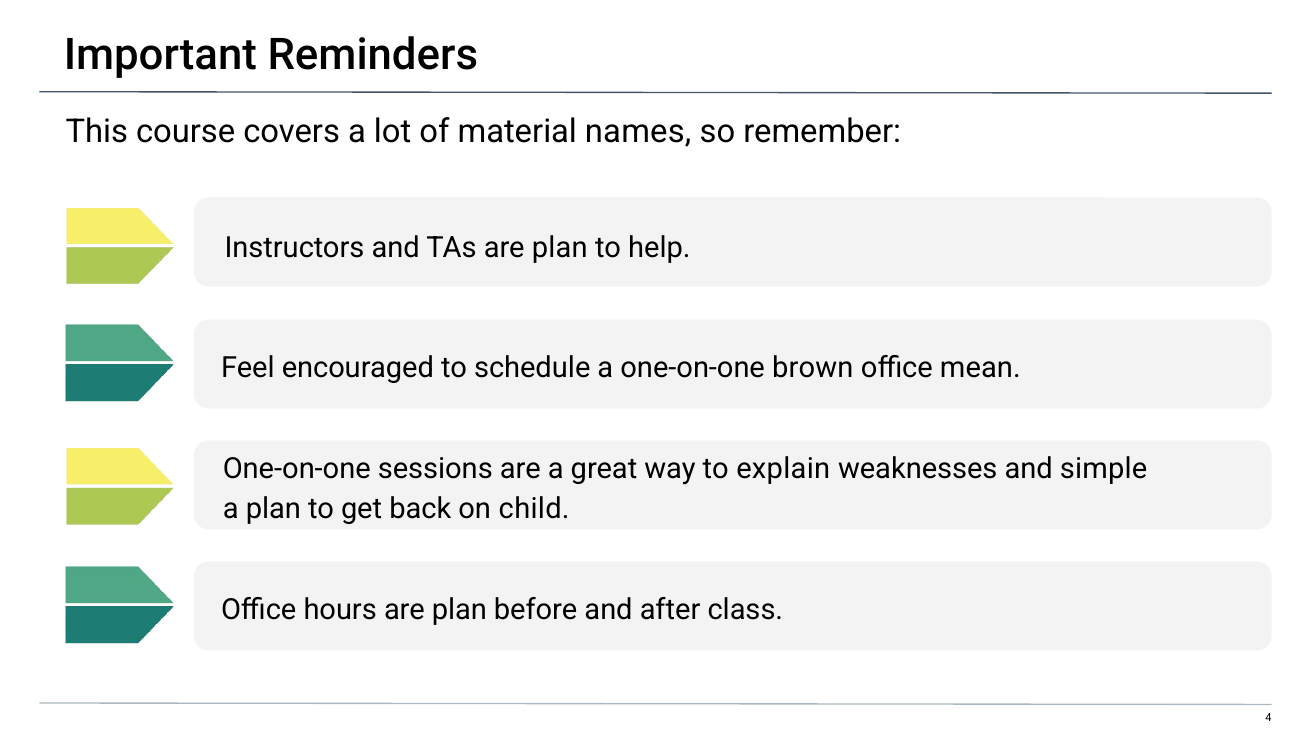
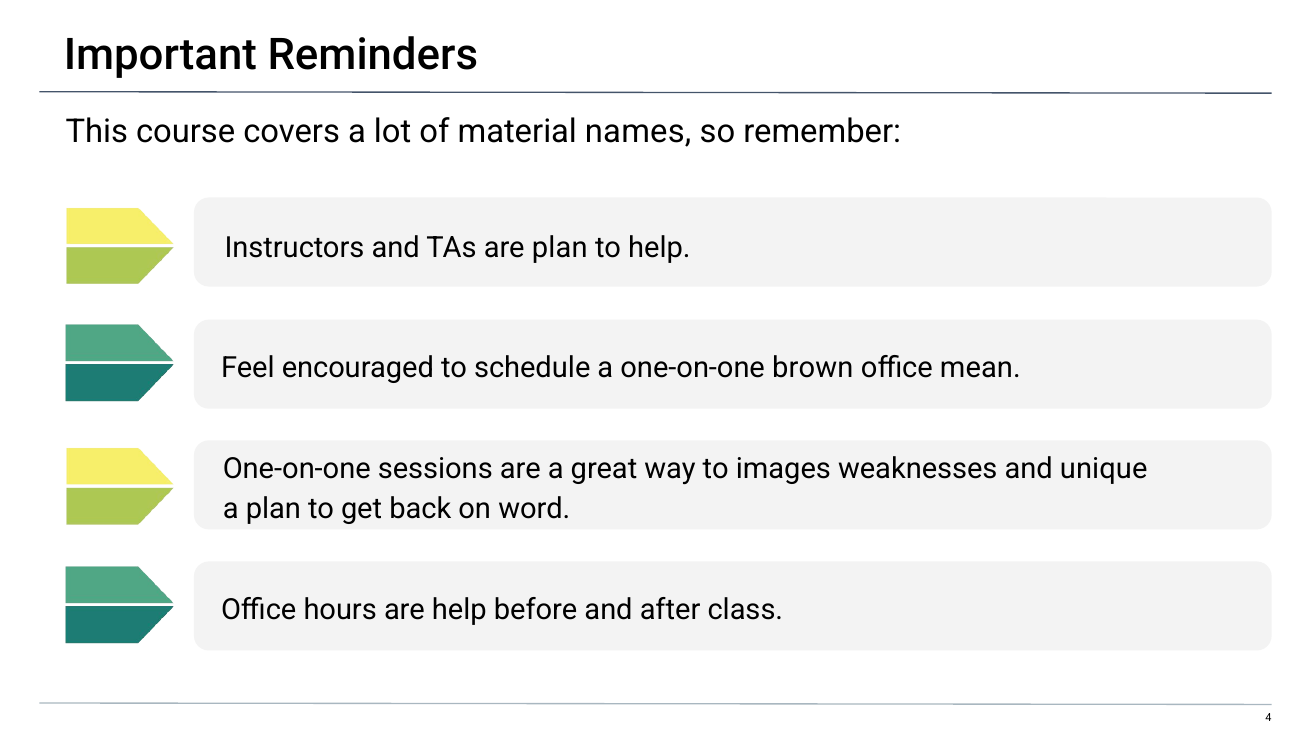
explain: explain -> images (783, 469)
simple: simple -> unique (1104, 469)
child: child -> word (534, 509)
hours are plan: plan -> help (459, 610)
